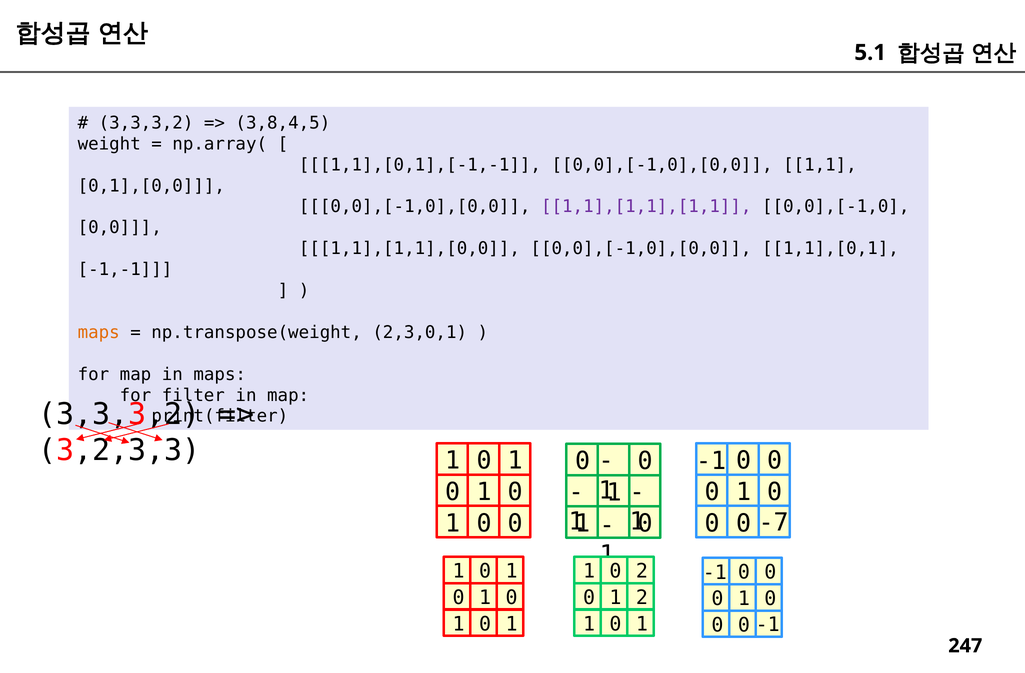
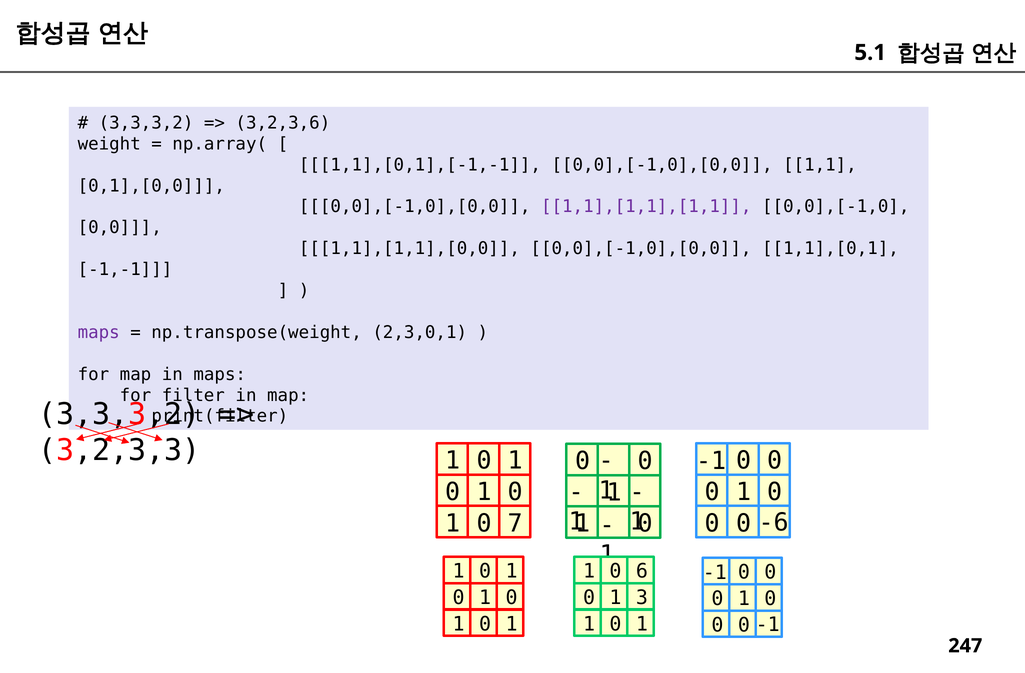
3,8,4,5: 3,8,4,5 -> 3,2,3,6 (283, 123)
maps colour: orange -> purple (99, 333)
-7: -7 -> -6 (774, 523)
0: 0 -> 7 (515, 524)
0 2: 2 -> 6 (642, 571)
1 2: 2 -> 3 (642, 598)
